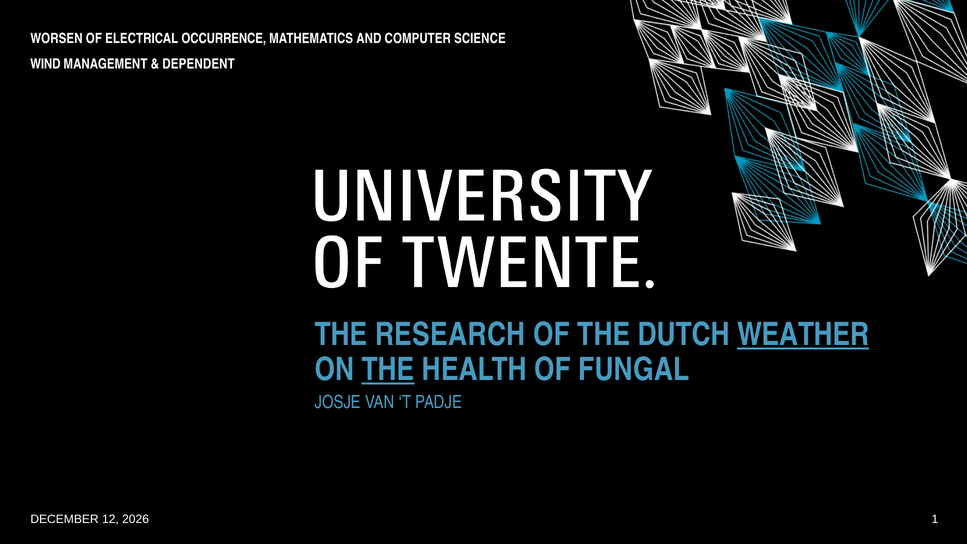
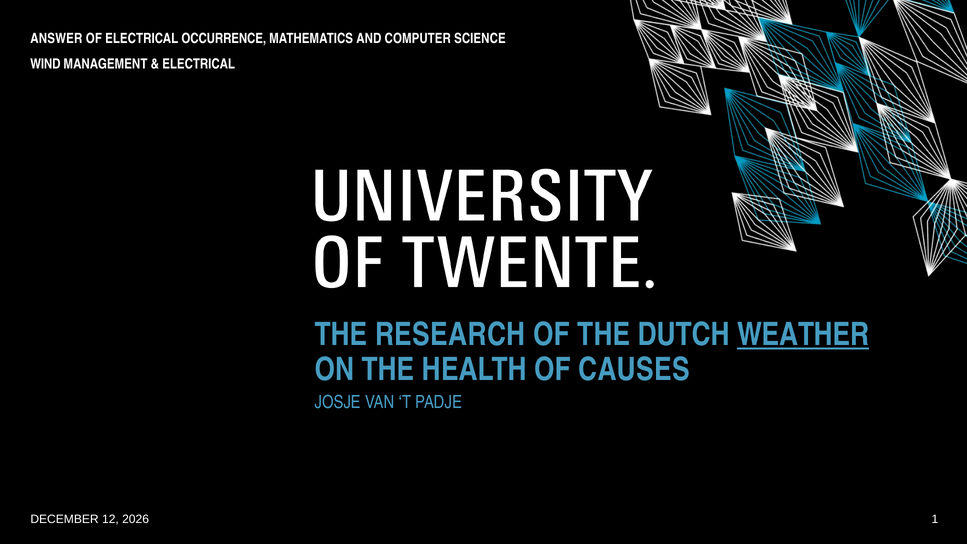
WORSEN: WORSEN -> ANSWER (56, 39)
DEPENDENT: DEPENDENT -> ELECTRICAL (199, 64)
THE underline: present -> none (388, 369)
FUNGAL: FUNGAL -> CAUSES (634, 369)
